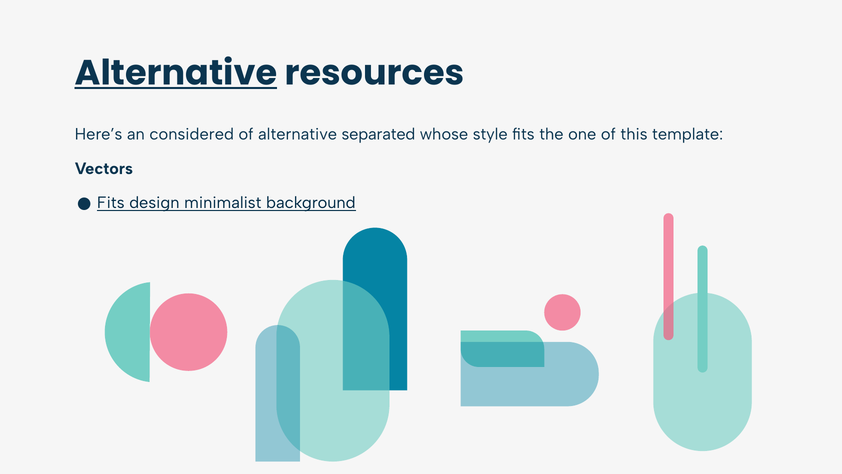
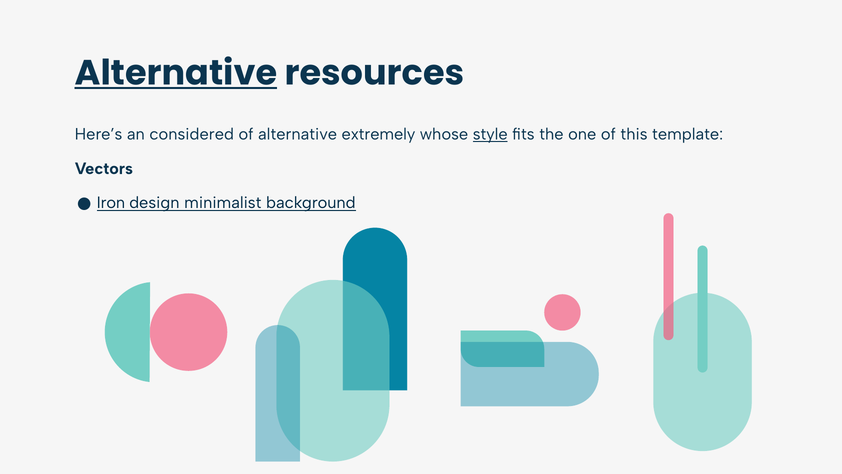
separated: separated -> extremely (378, 134)
style underline: none -> present (490, 134)
Fits: Fits -> Iron (111, 203)
